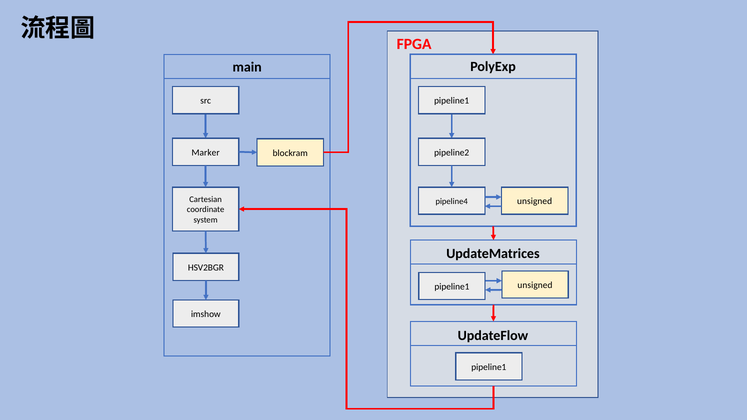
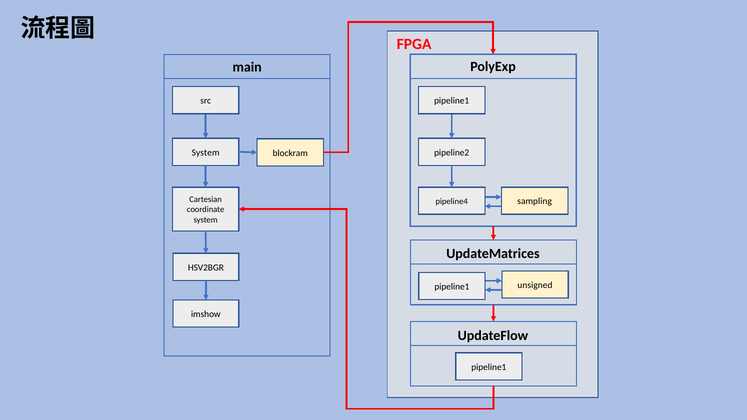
Marker: Marker -> System (206, 153)
pipeline4 unsigned: unsigned -> sampling (535, 201)
